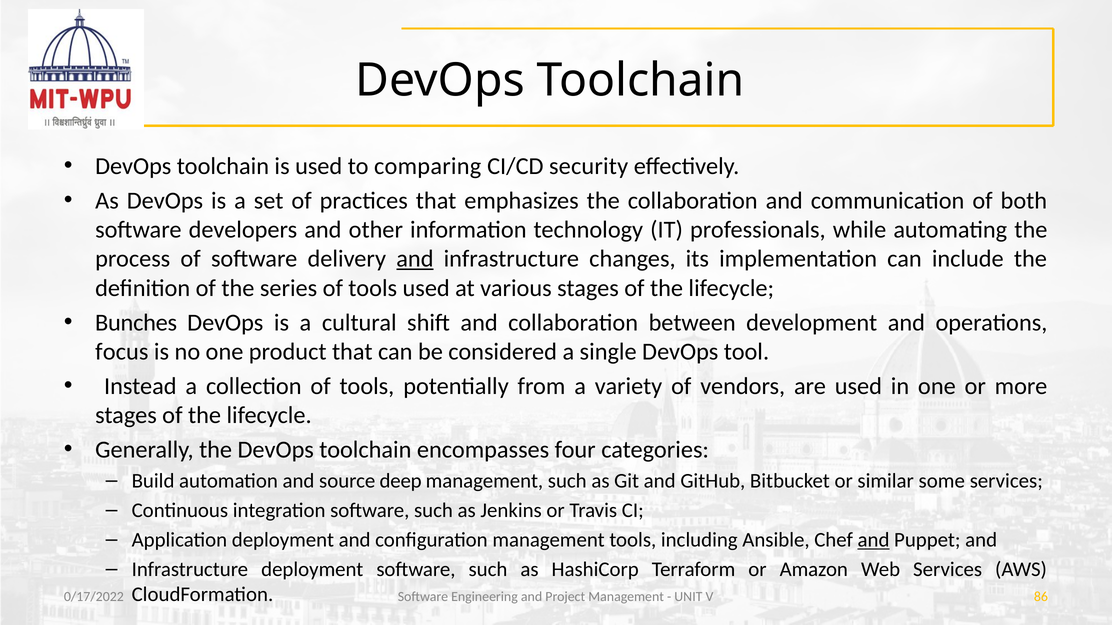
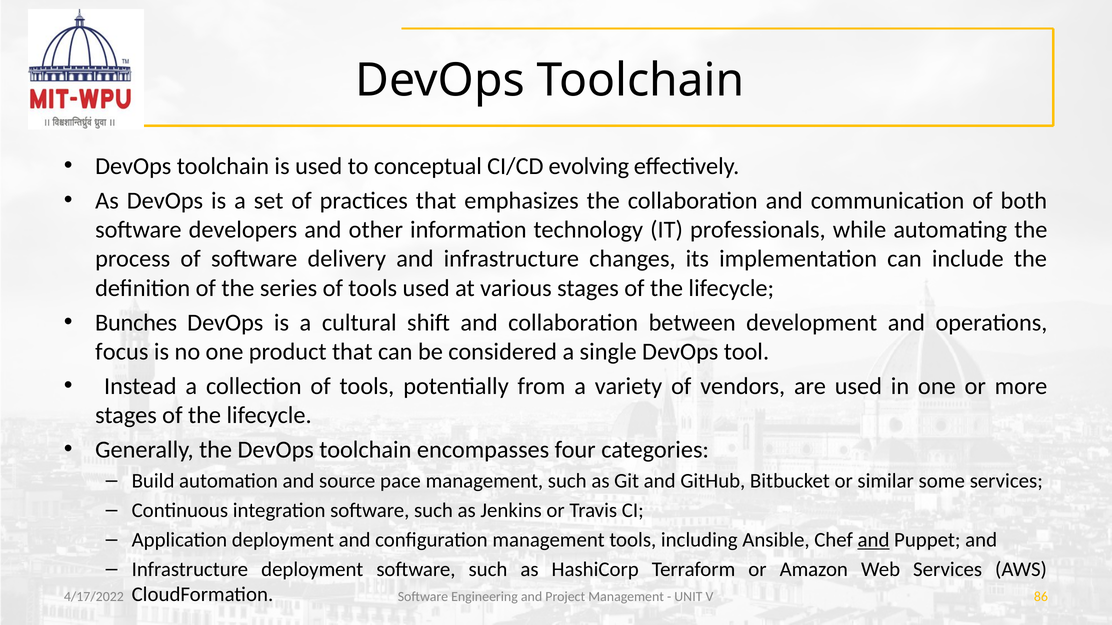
comparing: comparing -> conceptual (428, 166)
security: security -> evolving (589, 166)
and underline: present -> none (415, 259)
deep: deep -> pace (400, 481)
0/17/2022: 0/17/2022 -> 4/17/2022 (94, 597)
